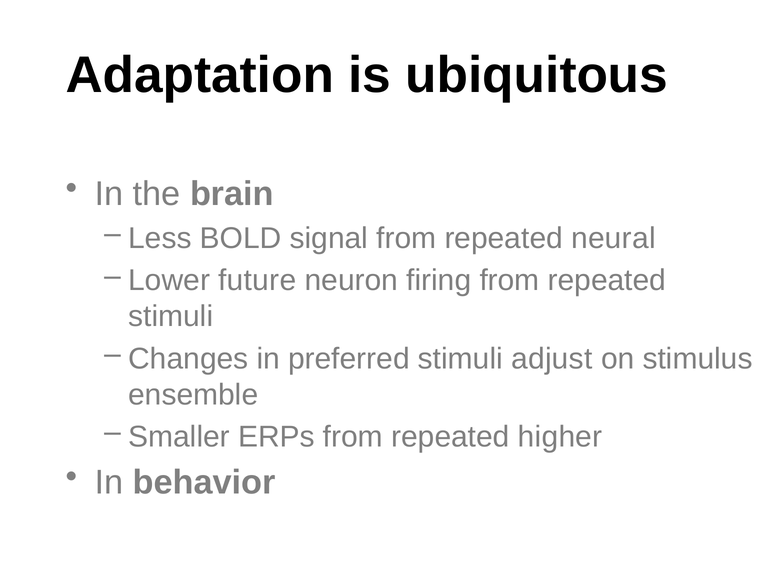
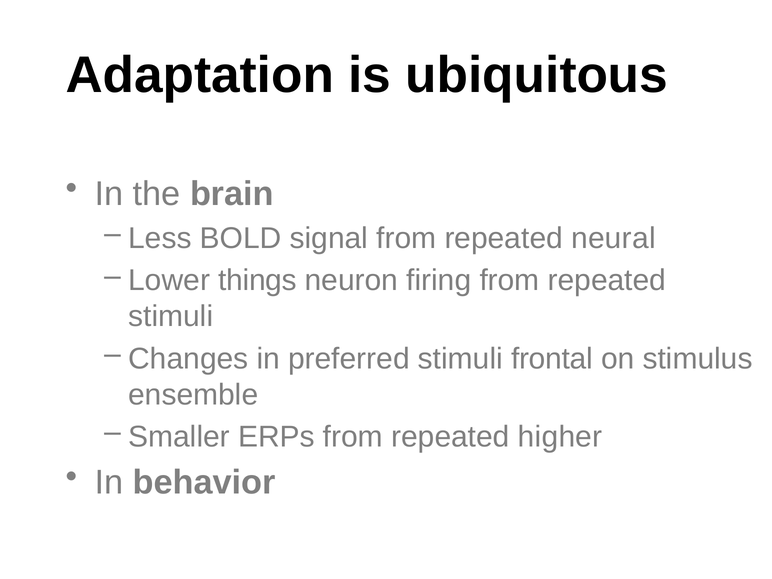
future: future -> things (258, 281)
adjust: adjust -> frontal (552, 359)
